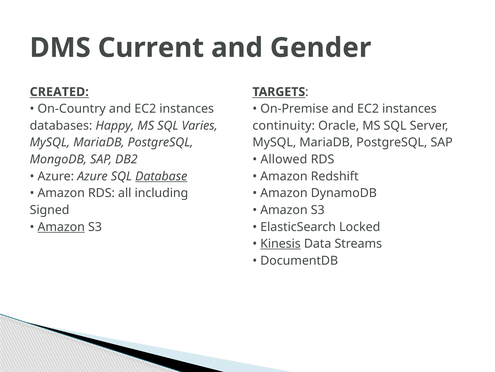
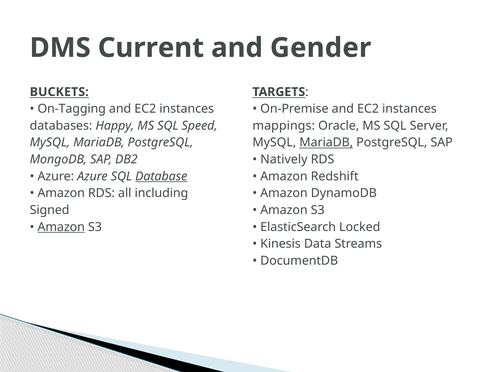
CREATED: CREATED -> BUCKETS (59, 92)
On-Country: On-Country -> On-Tagging (72, 109)
Varies: Varies -> Speed (200, 125)
continuity: continuity -> mappings (284, 125)
MariaDB underline: none -> present (326, 142)
Allowed: Allowed -> Natively (284, 159)
Kinesis underline: present -> none (281, 243)
